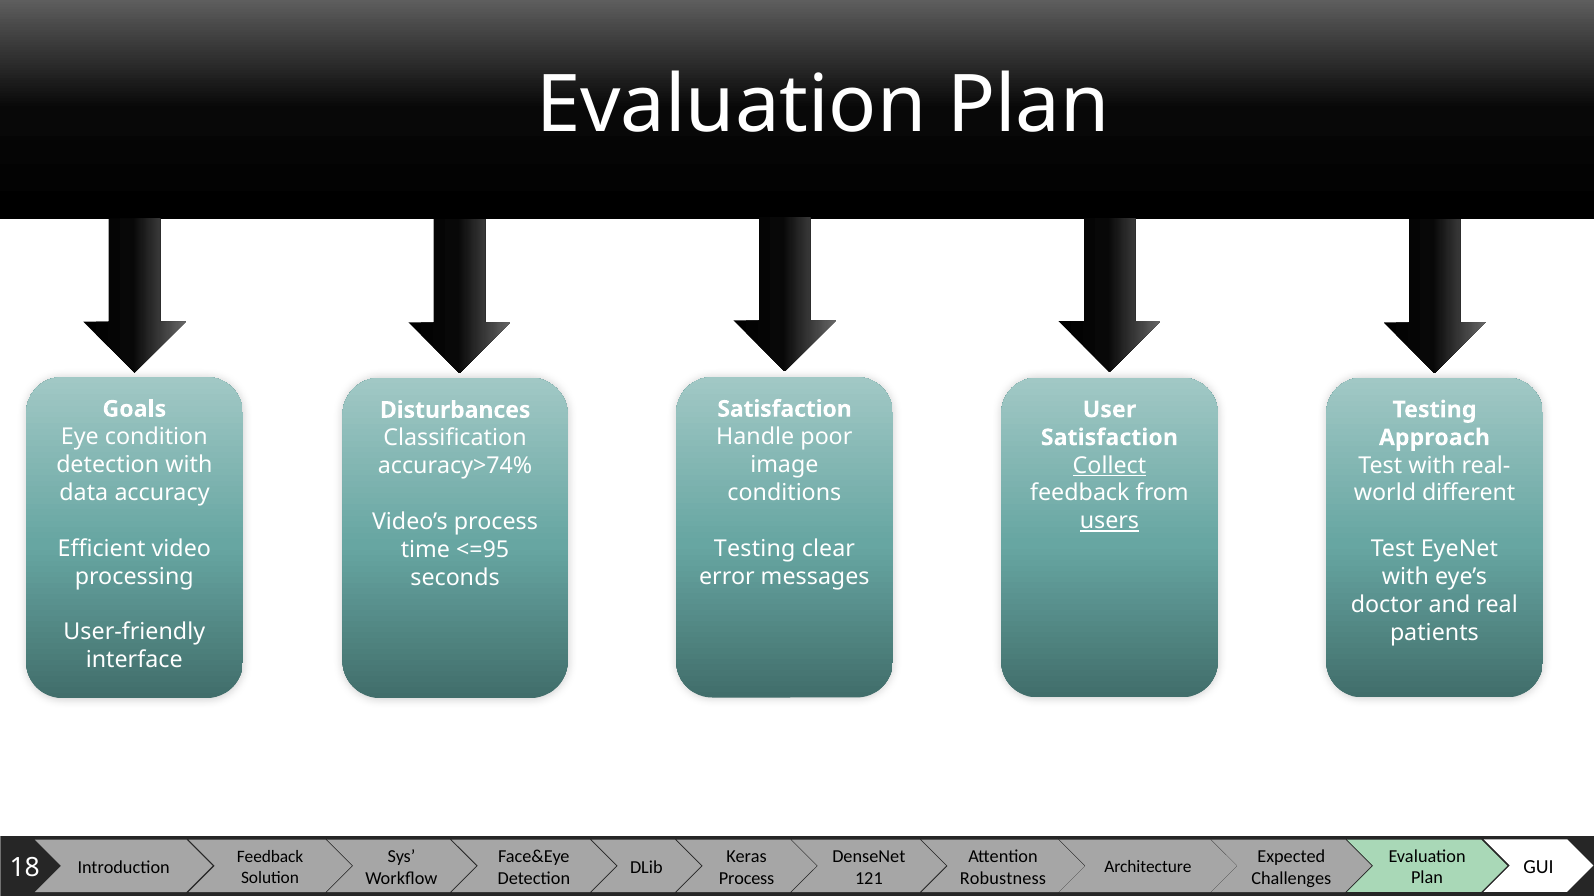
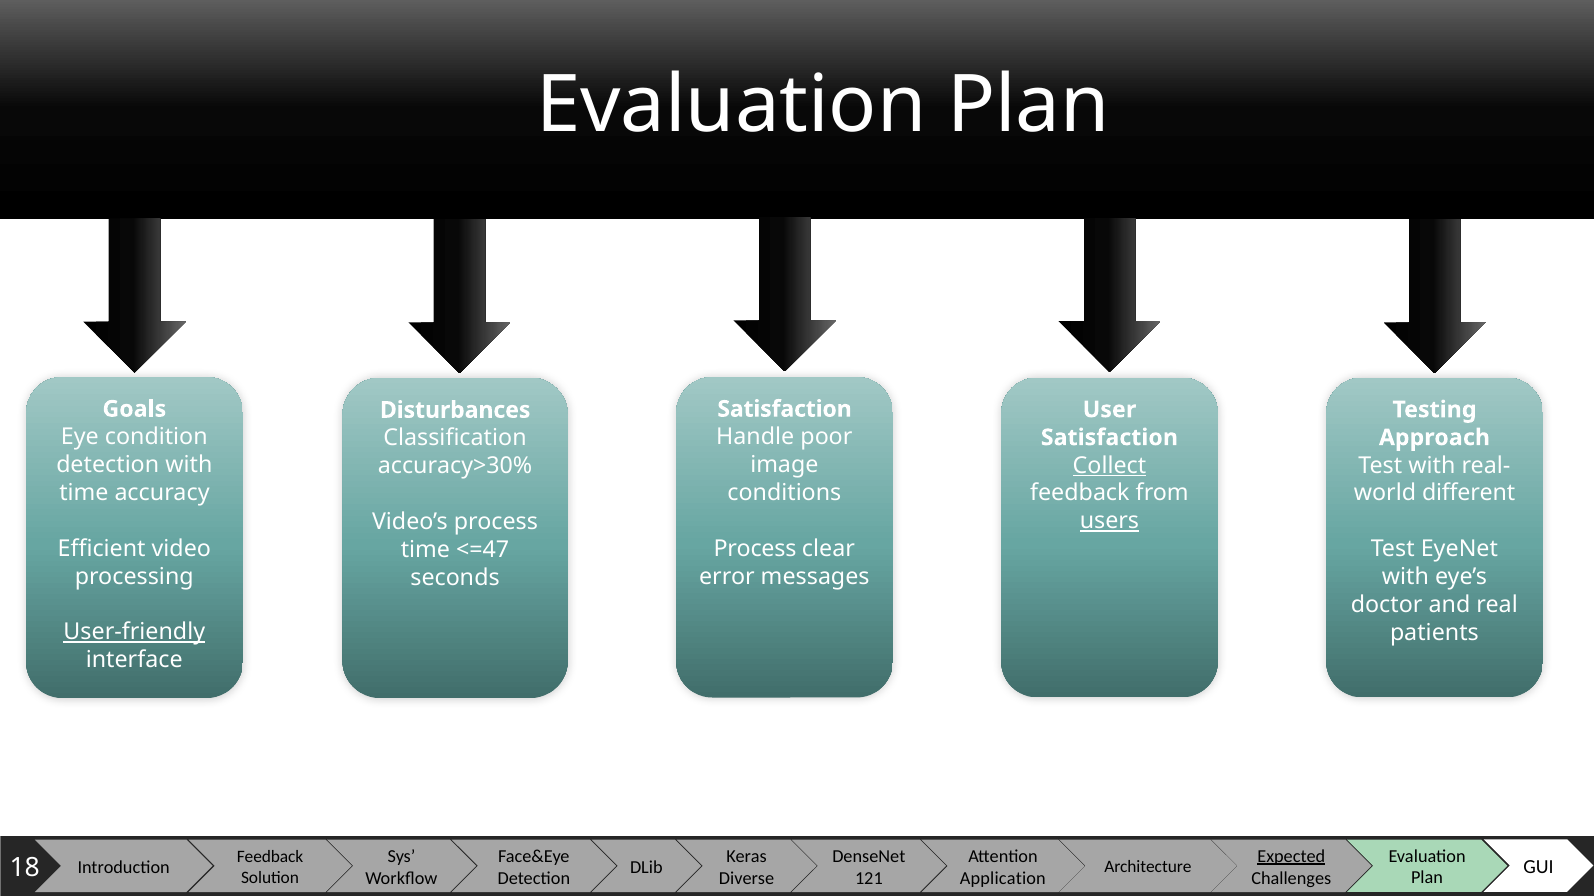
accuracy>74%: accuracy>74% -> accuracy>30% (455, 466)
data: data -> time (84, 493)
Testing: Testing -> Process (755, 549)
<=95: <=95 -> <=47 (483, 550)
User-friendly underline: none -> present (134, 633)
Expected underline: none -> present (1291, 857)
Process: Process -> Diverse (747, 879)
Robustness: Robustness -> Application (1003, 879)
